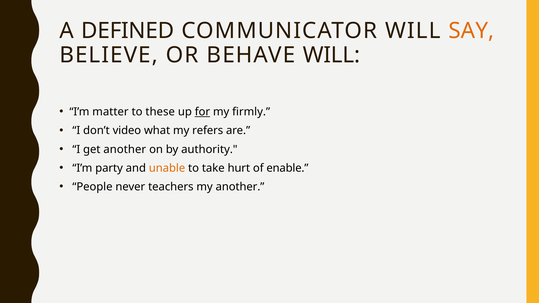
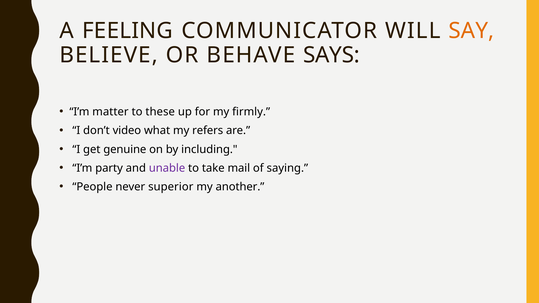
DEFINED: DEFINED -> FEELING (127, 31)
BEHAVE WILL: WILL -> SAYS (331, 55)
for underline: present -> none (202, 112)
get another: another -> genuine (125, 149)
authority: authority -> including (209, 149)
unable colour: orange -> purple (167, 168)
hurt: hurt -> mail (239, 168)
enable: enable -> saying (287, 168)
teachers: teachers -> superior (171, 187)
